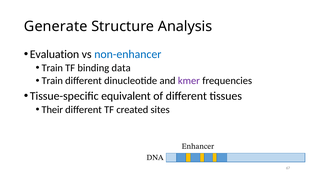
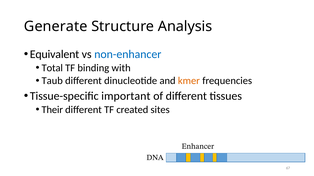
Evaluation: Evaluation -> Equivalent (55, 54)
Train: Train -> Total (52, 68)
data: data -> with (121, 68)
Train: Train -> Taub (52, 81)
kmer colour: purple -> orange (189, 81)
equivalent: equivalent -> important (126, 96)
